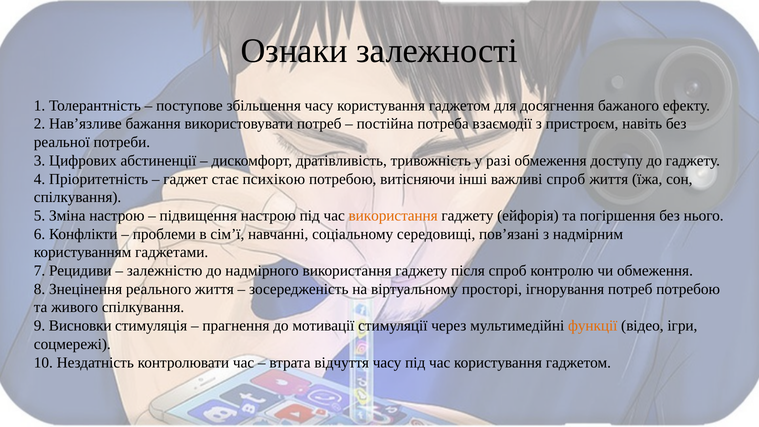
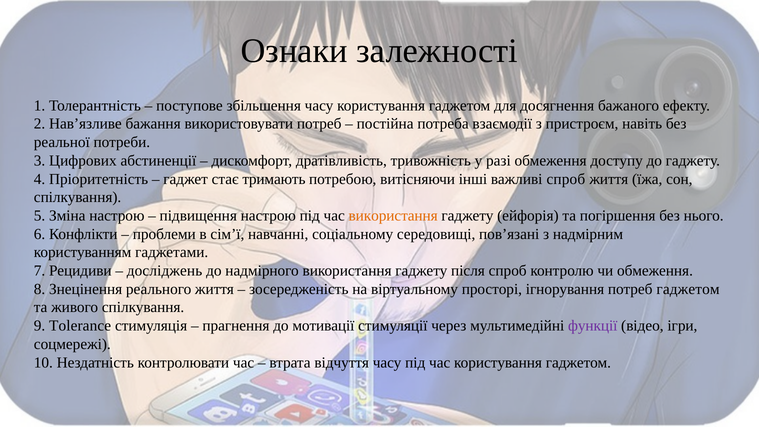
психікою: психікою -> тримають (274, 179)
залежністю: залежністю -> досліджень (165, 271)
потреб потребою: потребою -> гаджетом (688, 289)
Висновки: Висновки -> Tolerance (80, 326)
функції colour: orange -> purple (593, 326)
